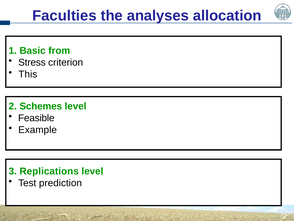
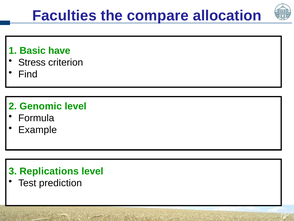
analyses: analyses -> compare (158, 16)
from: from -> have (59, 51)
This: This -> Find (28, 74)
Schemes: Schemes -> Genomic (41, 106)
Feasible: Feasible -> Formula (36, 118)
